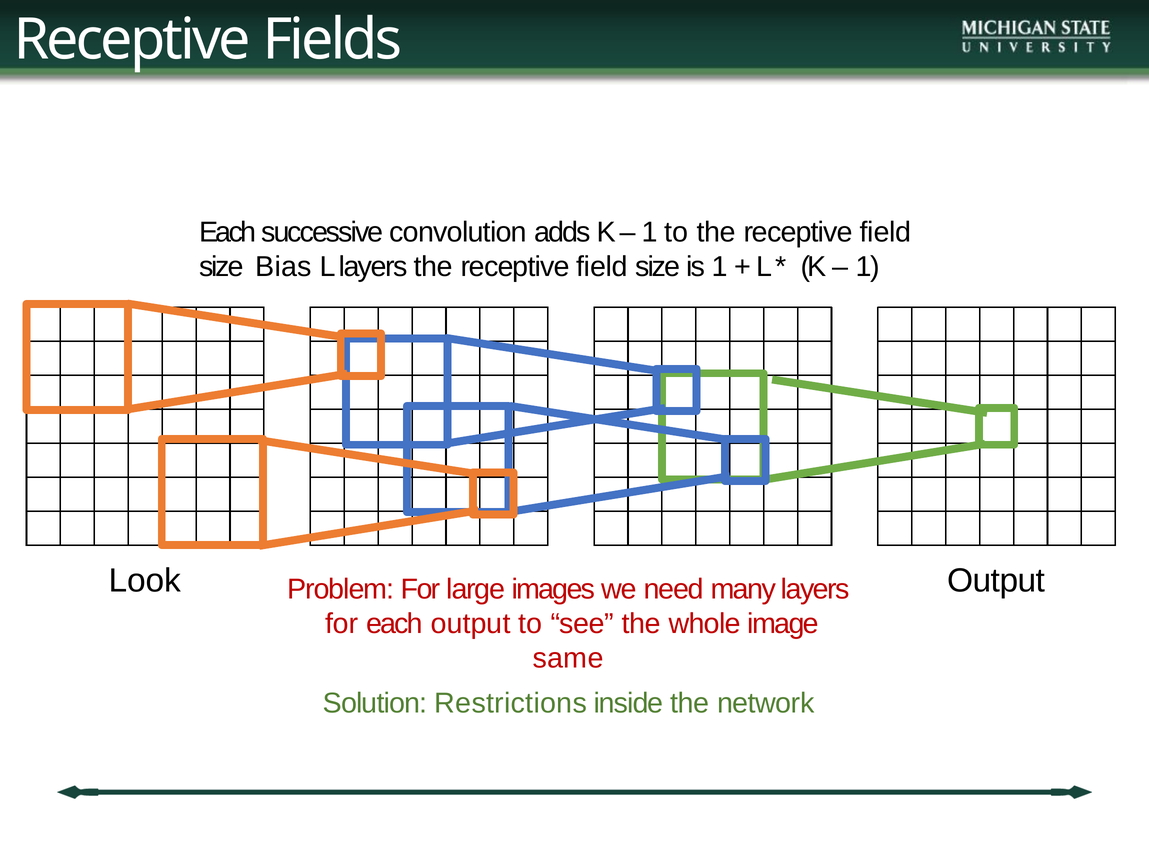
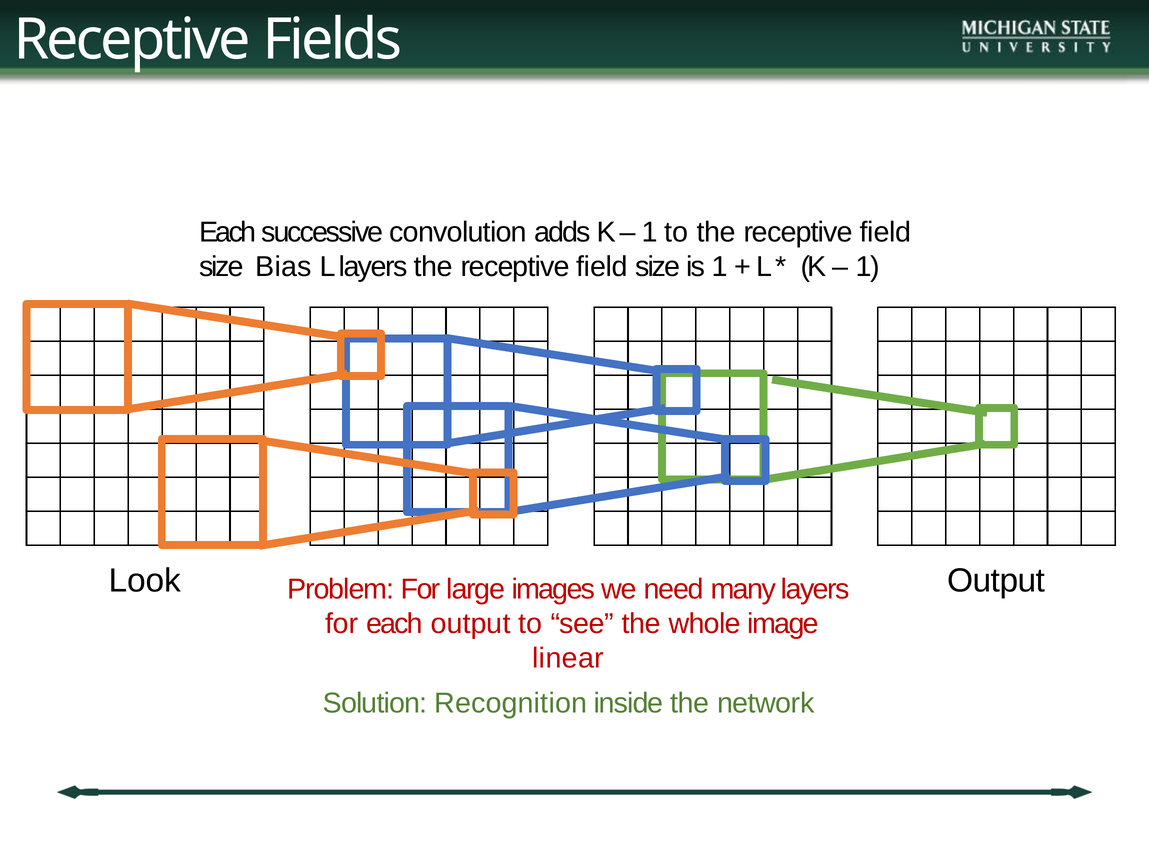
same: same -> linear (568, 658)
Restrictions: Restrictions -> Recognition (511, 703)
